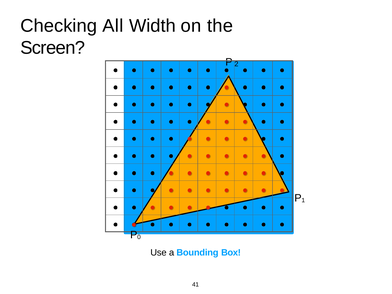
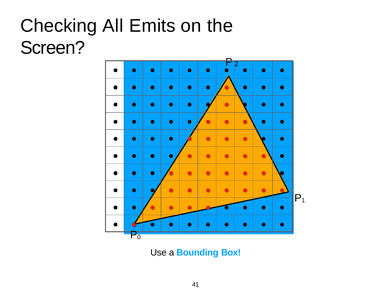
Width: Width -> Emits (152, 26)
